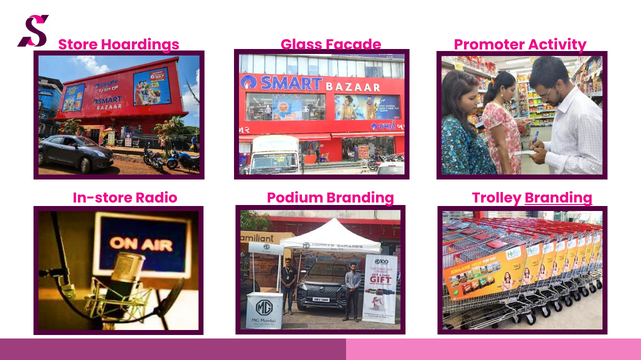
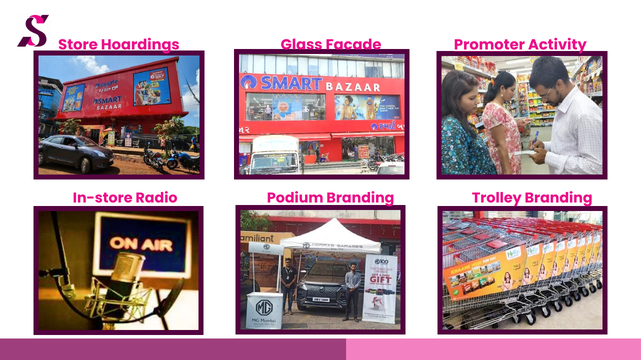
Branding underline: present -> none (559, 199)
